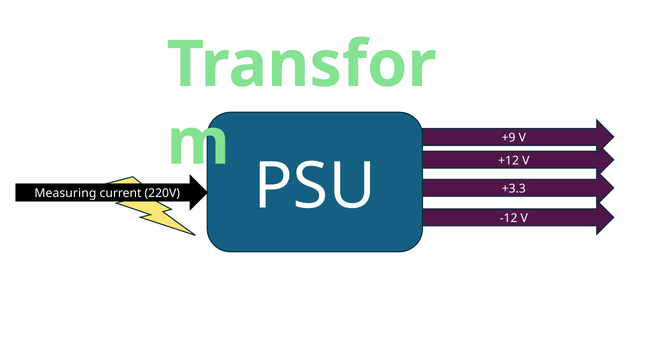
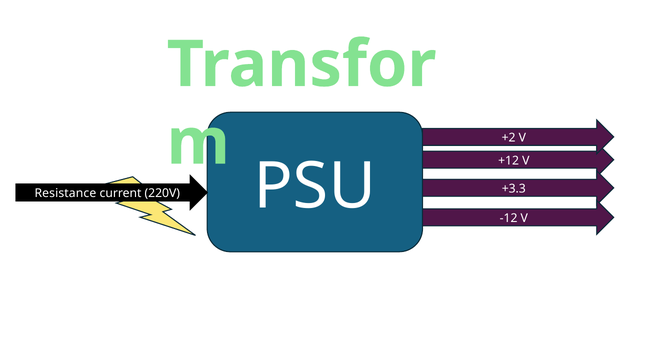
+9: +9 -> +2 (509, 138)
Measuring: Measuring -> Resistance (65, 194)
